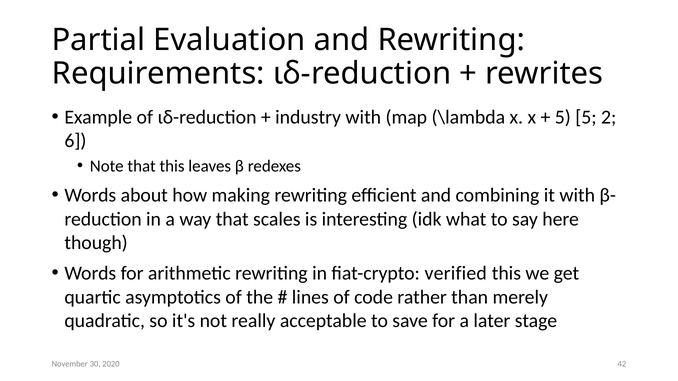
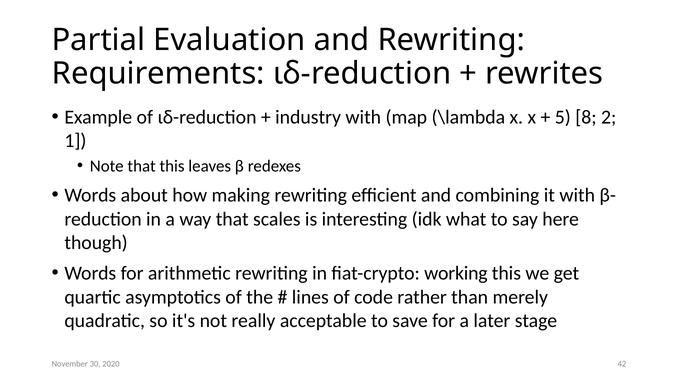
5 5: 5 -> 8 (586, 117)
6: 6 -> 1 (75, 141)
verified: verified -> working (456, 274)
